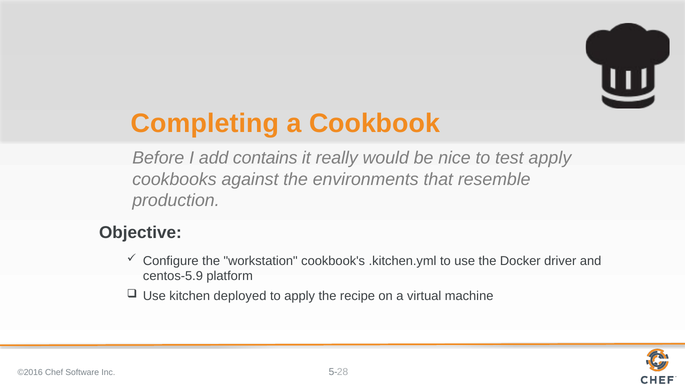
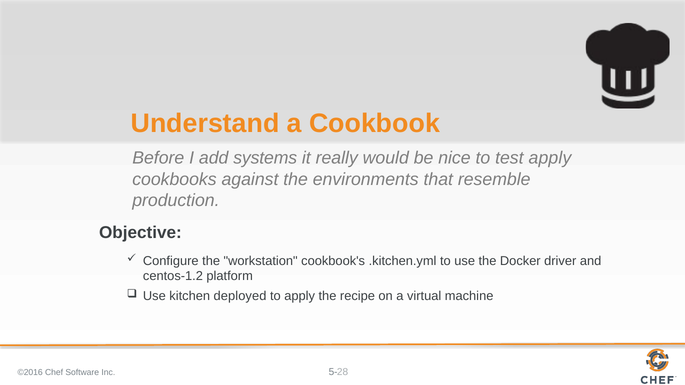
Completing: Completing -> Understand (205, 123)
contains: contains -> systems (265, 158)
centos-5.9: centos-5.9 -> centos-1.2 (173, 276)
